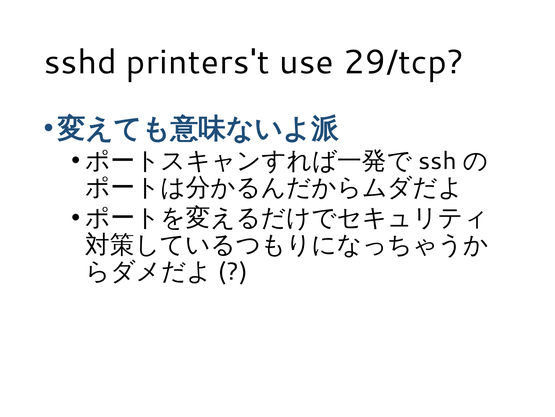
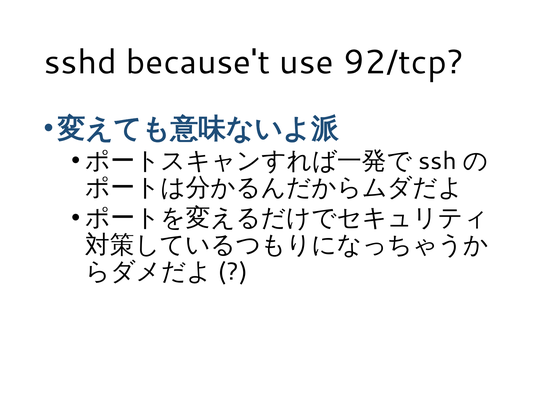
printers't: printers't -> because't (198, 62)
29/tcp: 29/tcp -> 92/tcp (404, 62)
